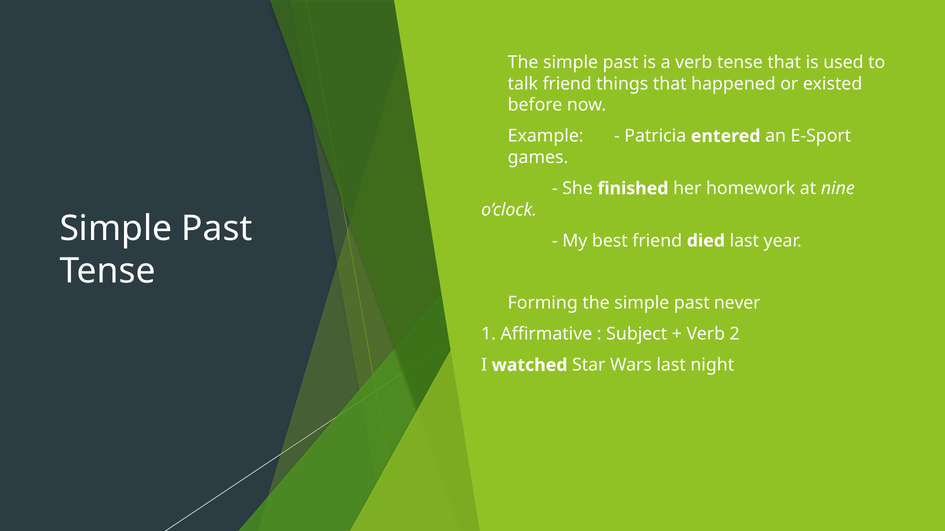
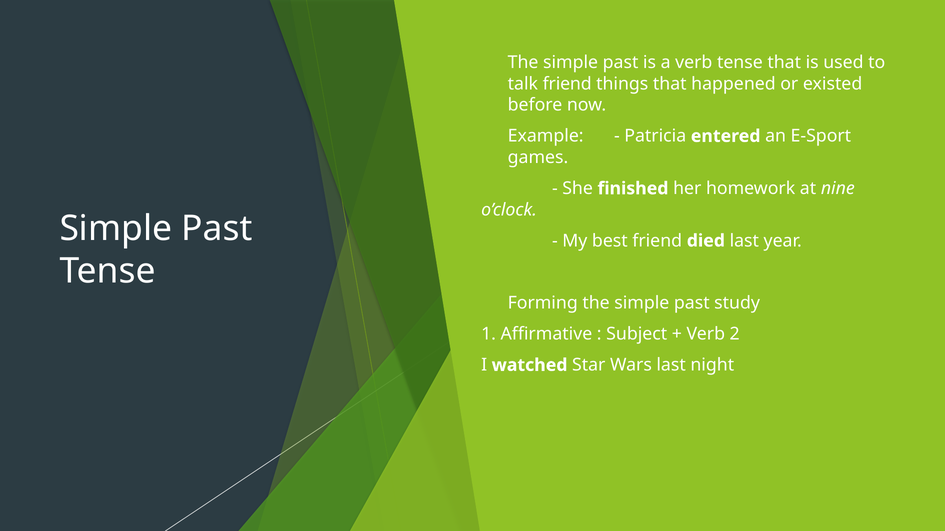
never: never -> study (737, 303)
